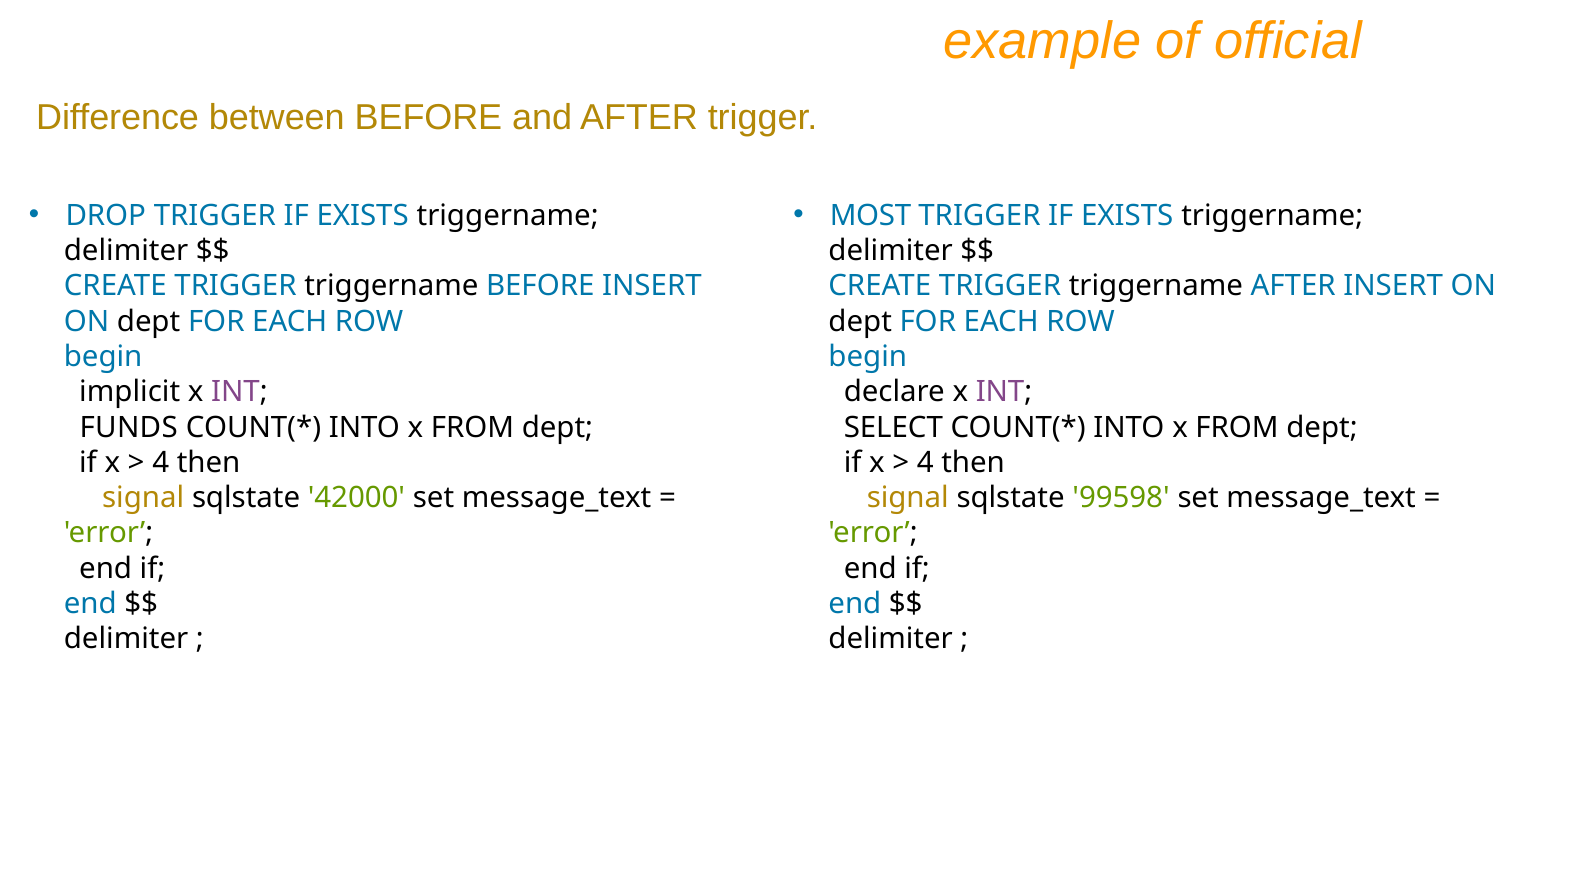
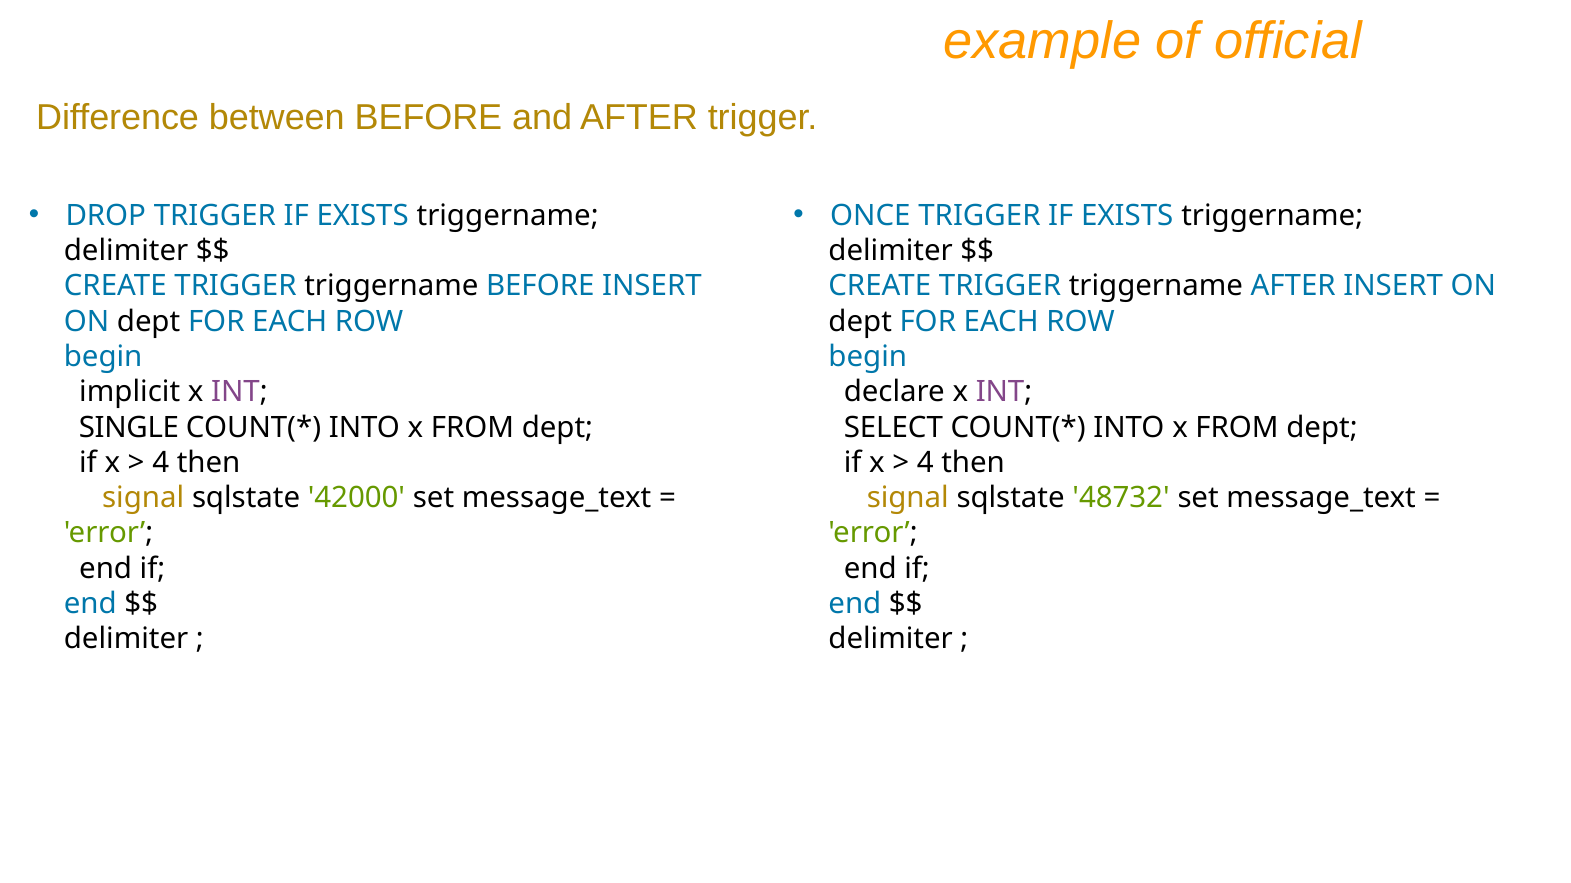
MOST: MOST -> ONCE (870, 216)
FUNDS: FUNDS -> SINGLE (129, 428)
99598: 99598 -> 48732 (1121, 498)
